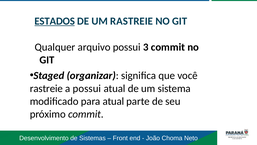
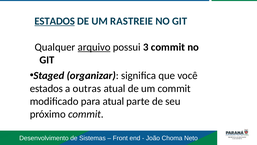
arquivo underline: none -> present (94, 47)
rastreie: rastreie -> estados (46, 88)
a possui: possui -> outras (87, 88)
um sistema: sistema -> commit (174, 88)
